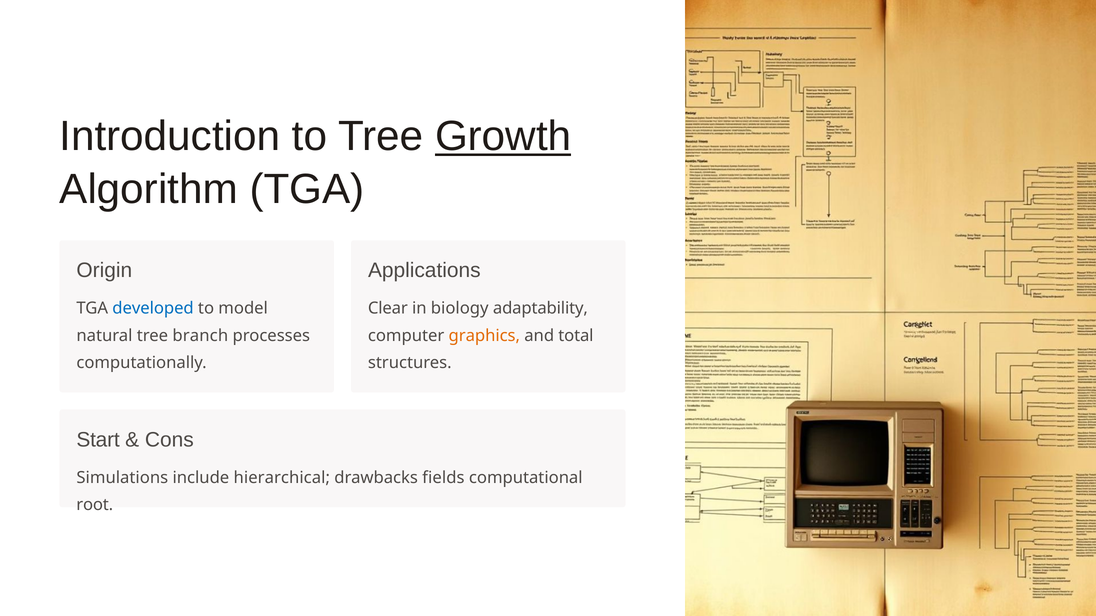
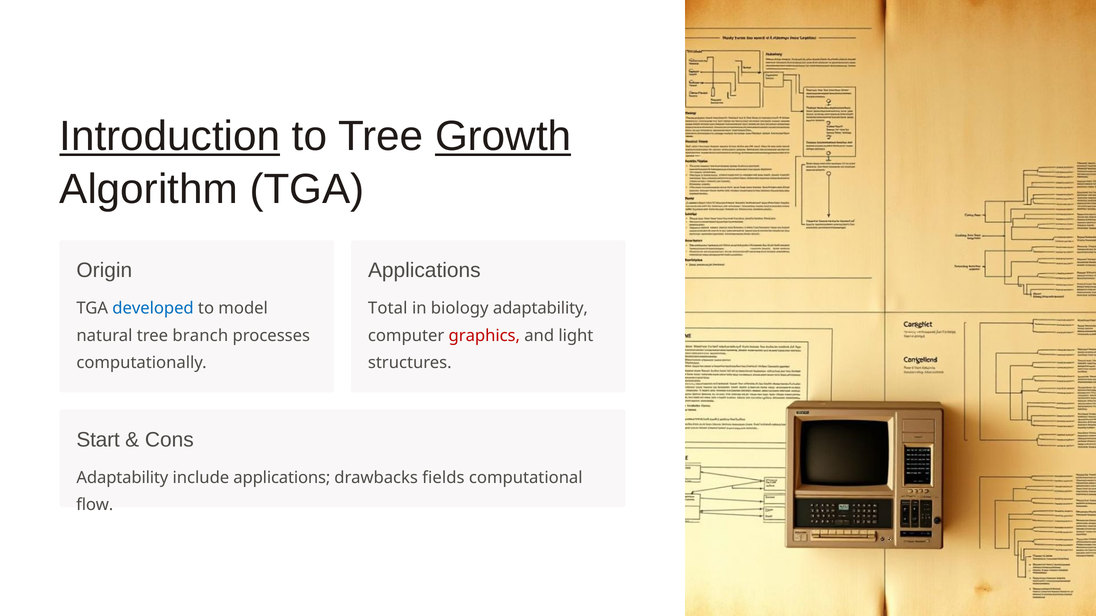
Introduction underline: none -> present (170, 137)
Clear: Clear -> Total (388, 309)
graphics colour: orange -> red (484, 336)
total: total -> light (576, 336)
Simulations: Simulations -> Adaptability (122, 478)
include hierarchical: hierarchical -> applications (282, 478)
root: root -> flow (95, 505)
